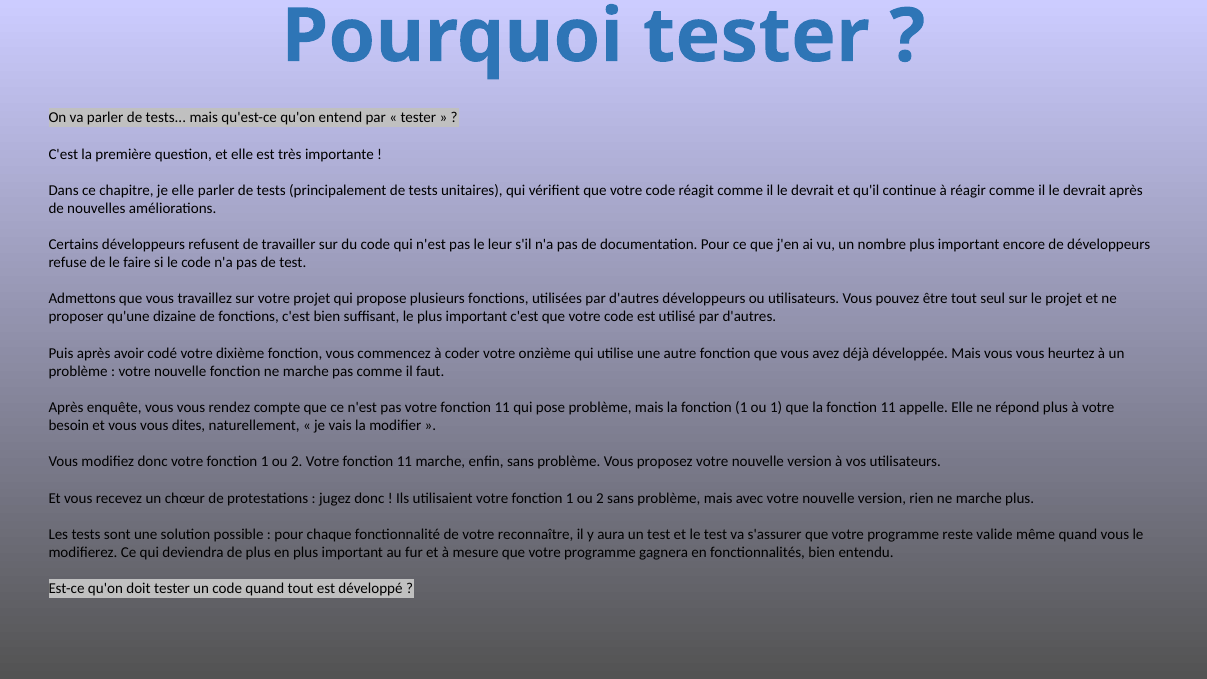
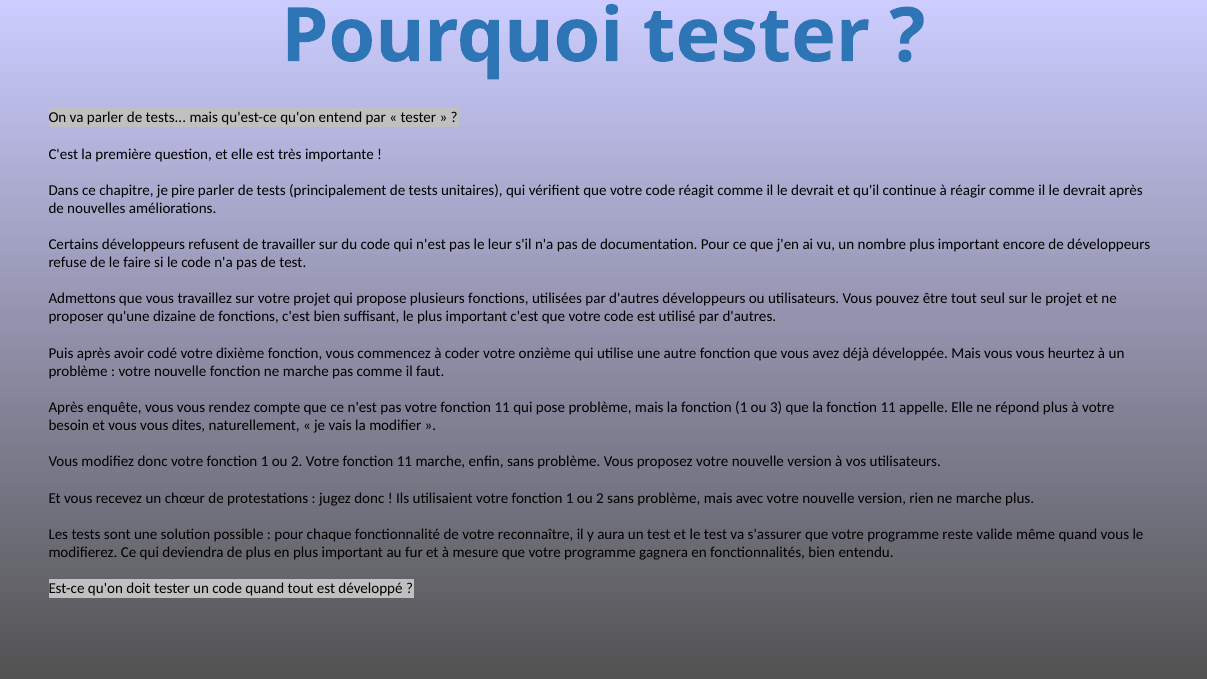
je elle: elle -> pire (183, 190)
ou 1: 1 -> 3 (776, 407)
